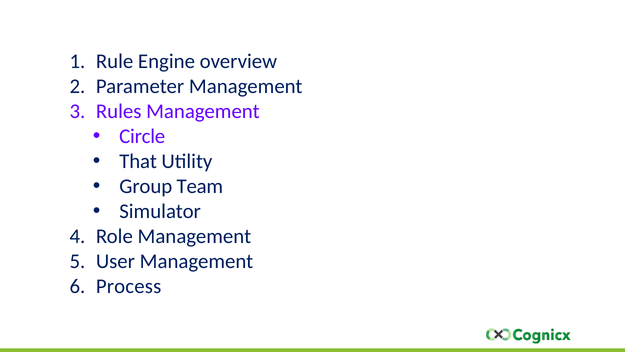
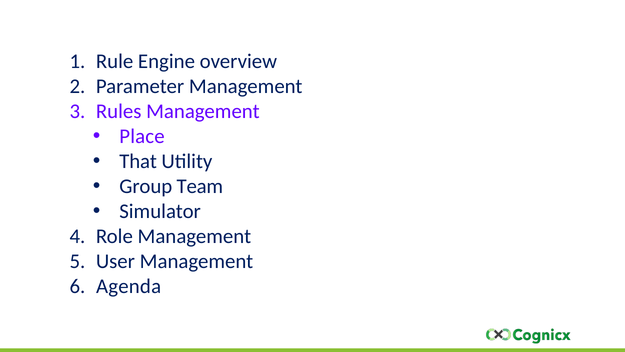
Circle: Circle -> Place (142, 136)
Process: Process -> Agenda (129, 286)
